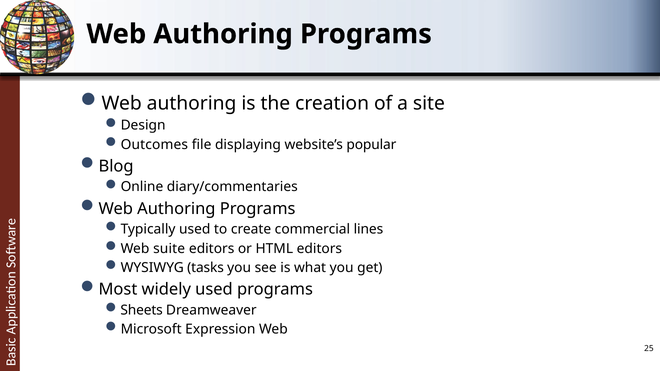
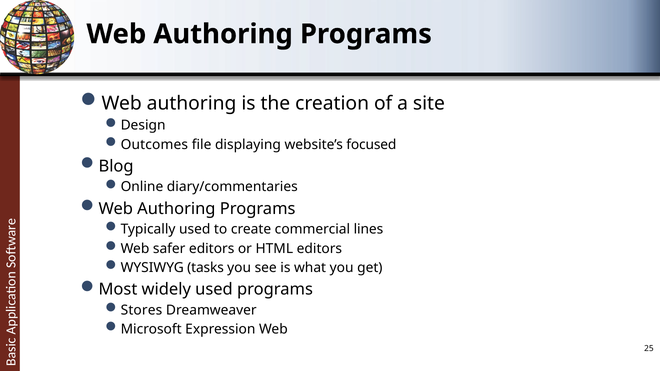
popular: popular -> focused (371, 145)
suite: suite -> safer (169, 249)
Sheets: Sheets -> Stores (141, 310)
